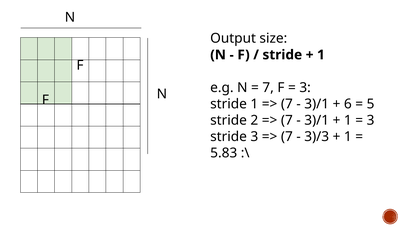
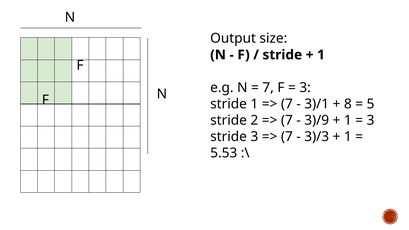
6: 6 -> 8 (348, 104)
3)/1: 3)/1 -> 3)/9 (317, 120)
5.83: 5.83 -> 5.53 (224, 153)
